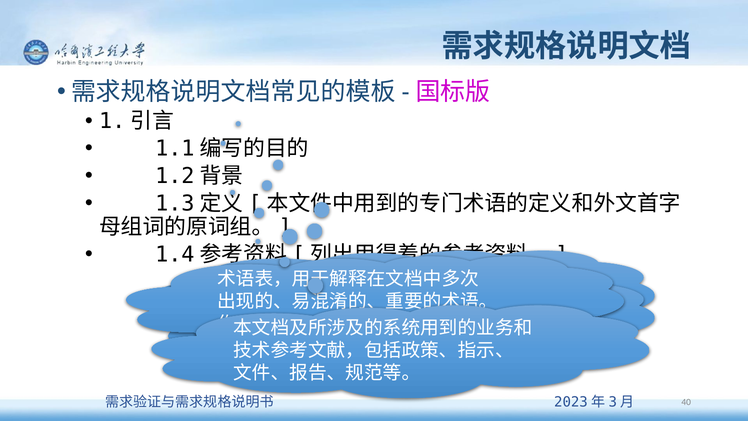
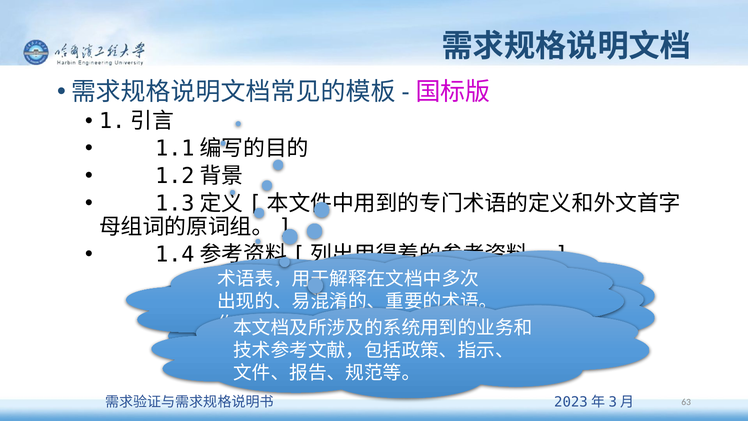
40: 40 -> 63 (686, 402)
